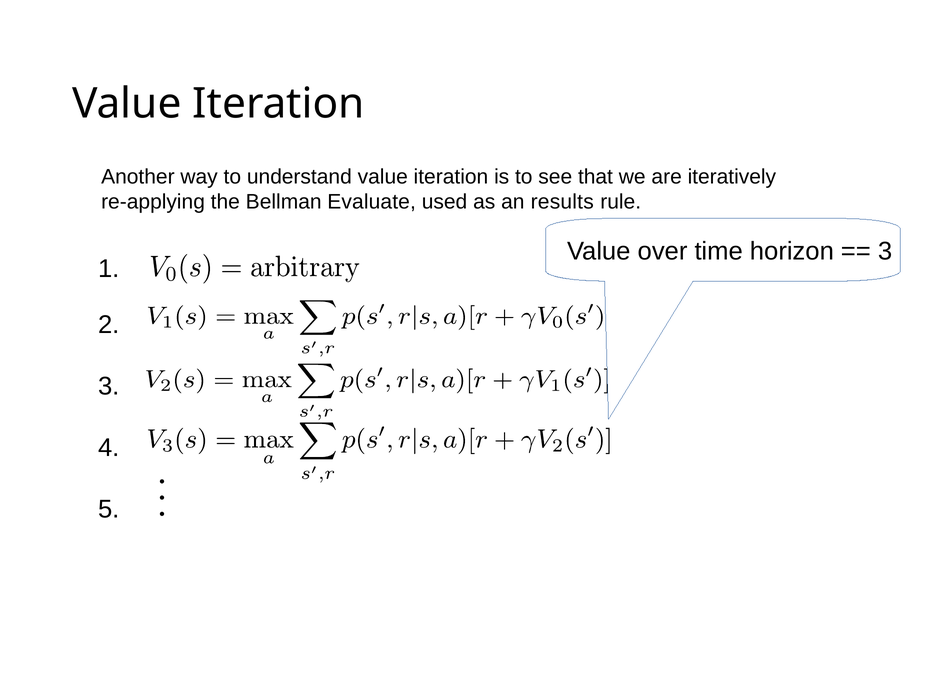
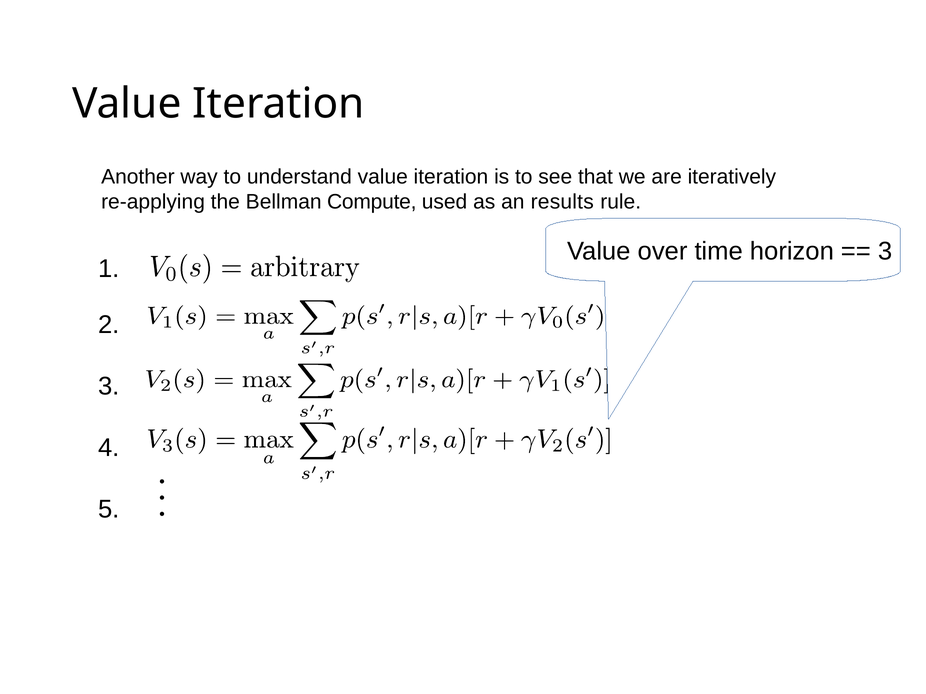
Evaluate: Evaluate -> Compute (372, 202)
